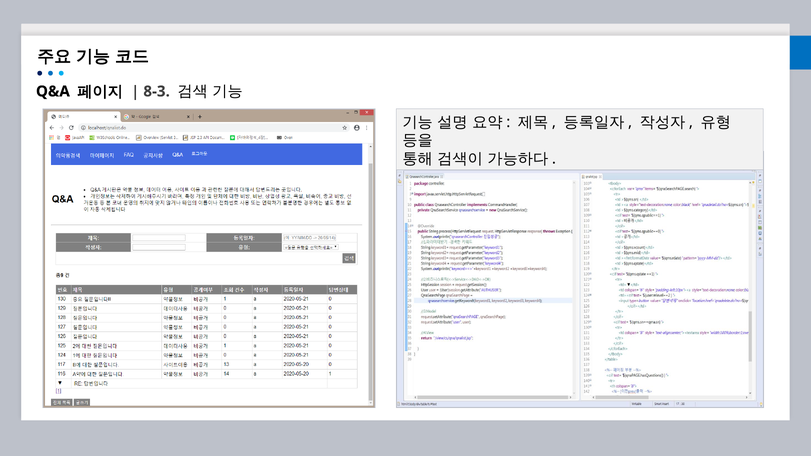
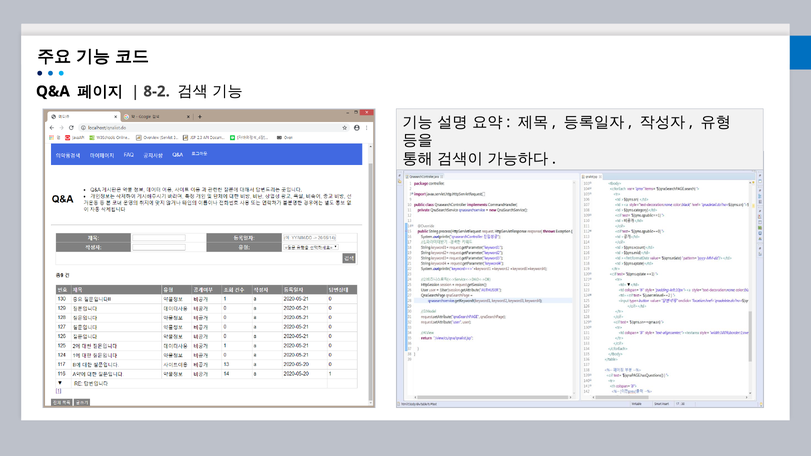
8-3: 8-3 -> 8-2 (157, 91)
